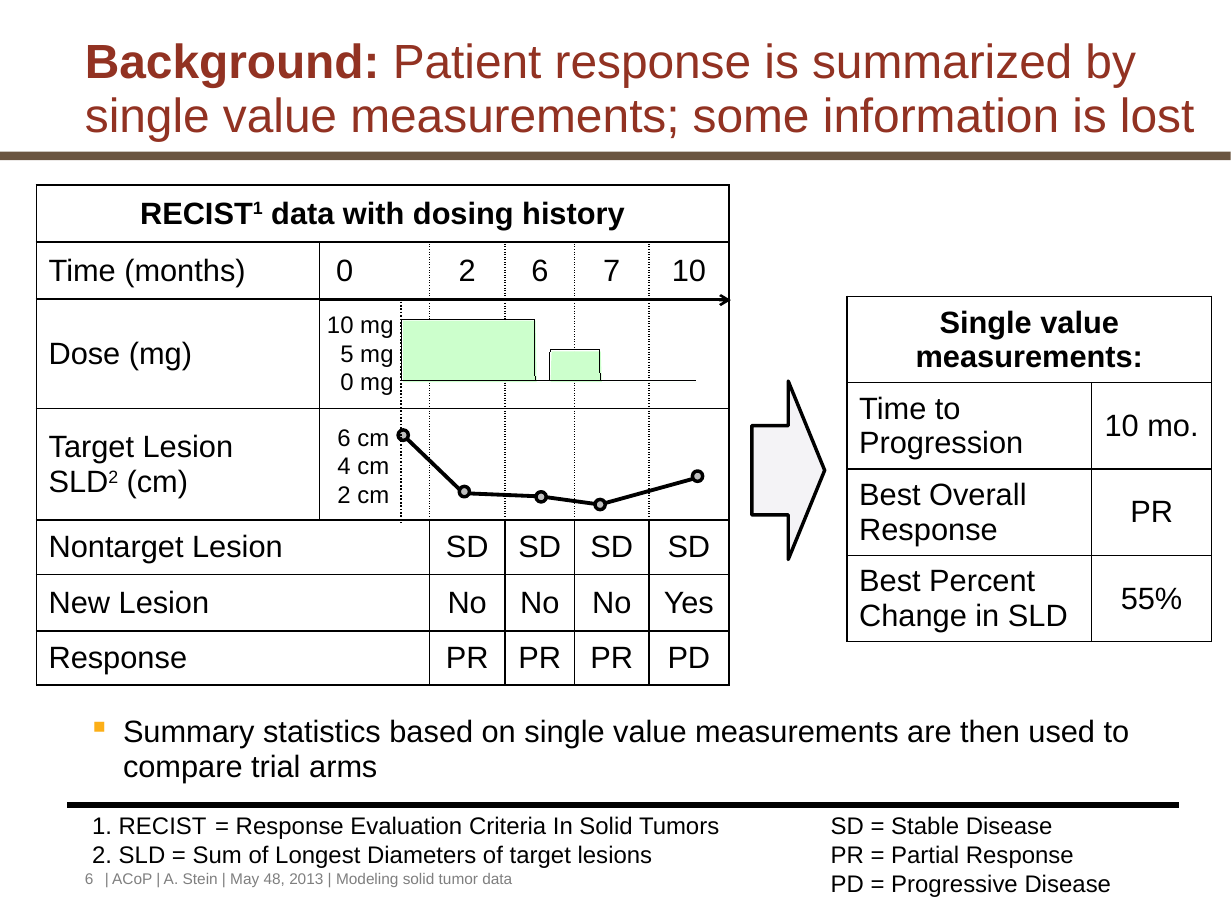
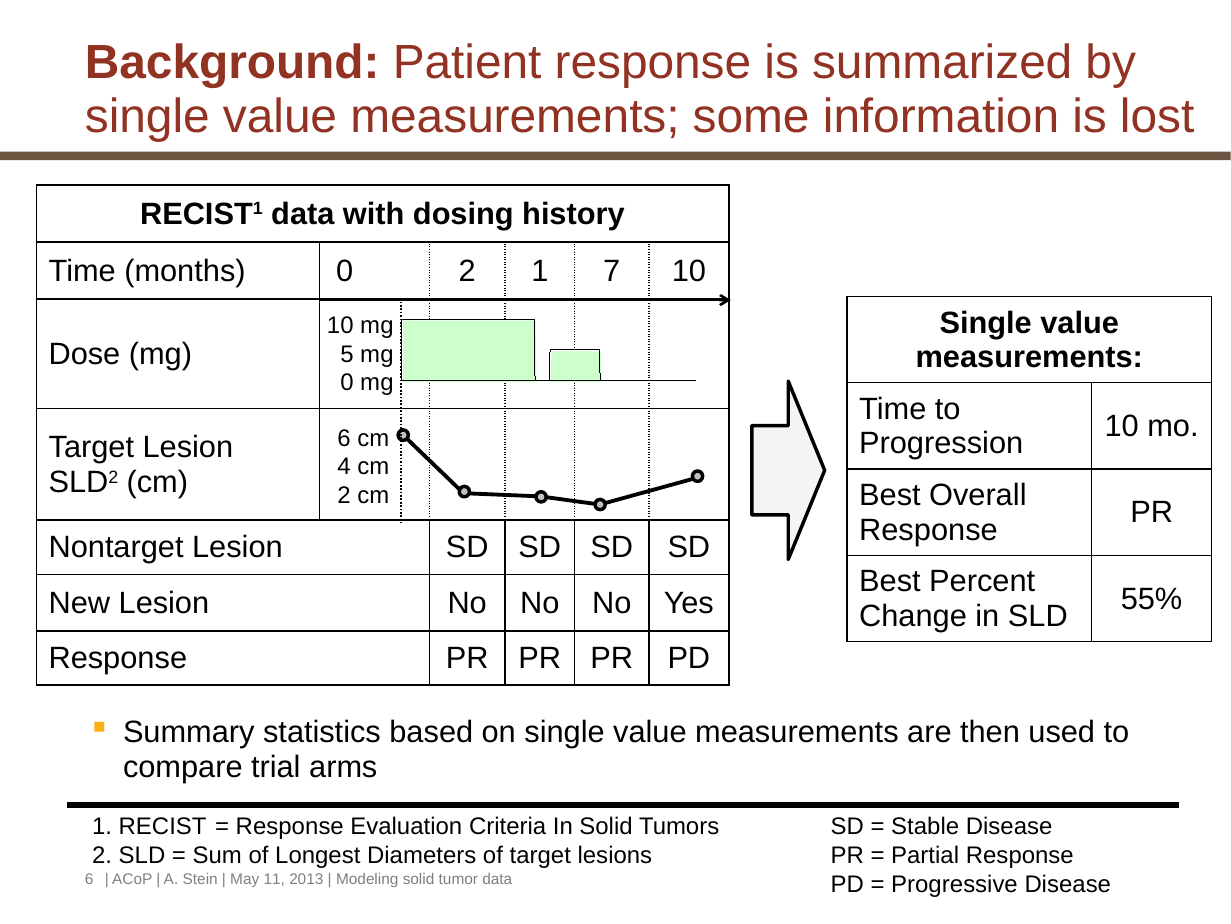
2 6: 6 -> 1 (540, 271)
48: 48 -> 11 (274, 878)
